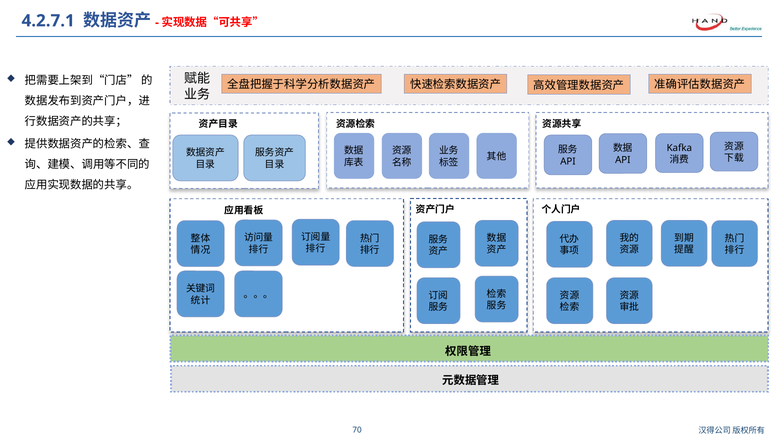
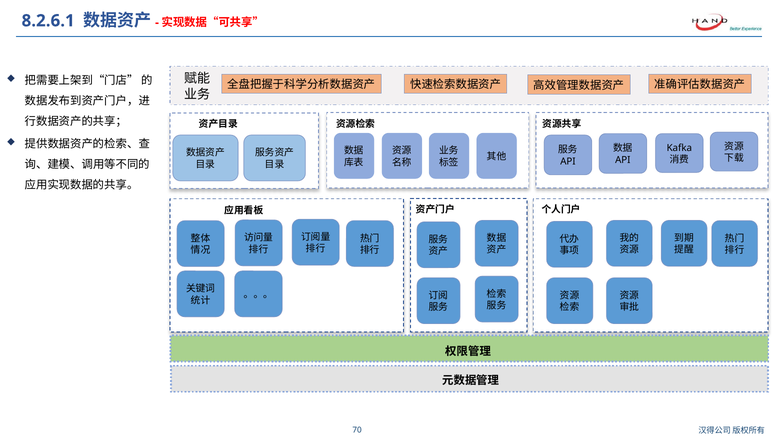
4.2.7.1: 4.2.7.1 -> 8.2.6.1 (48, 21)
